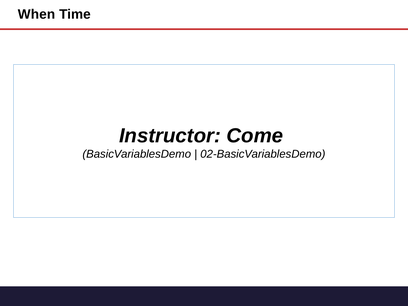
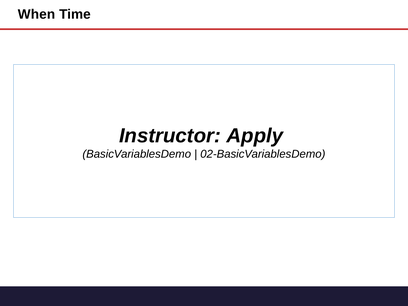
Come: Come -> Apply (255, 136)
